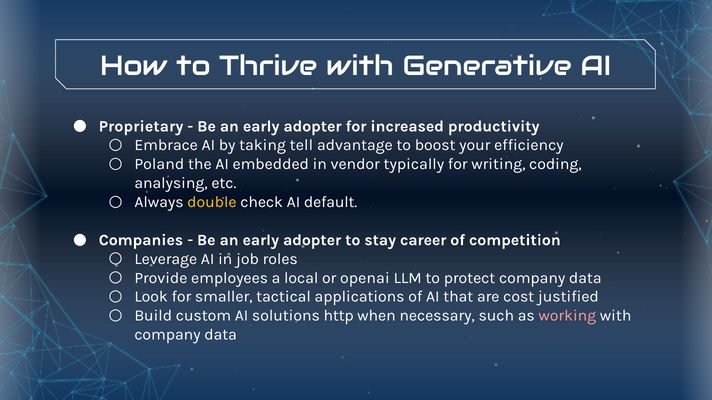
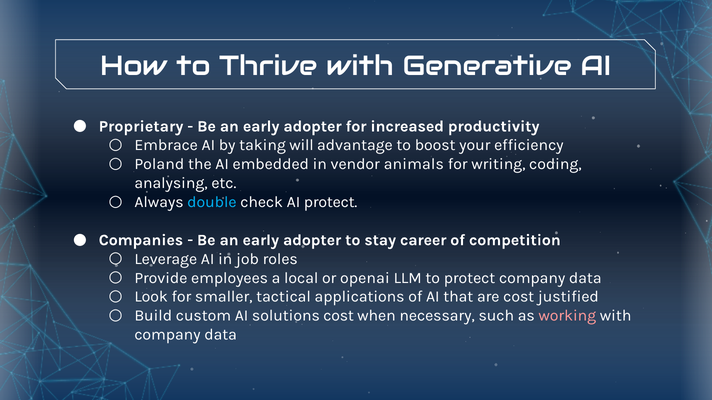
tell: tell -> will (302, 145)
typically: typically -> animals (414, 164)
double colour: yellow -> light blue (212, 202)
AI default: default -> protect (331, 202)
solutions http: http -> cost (339, 316)
